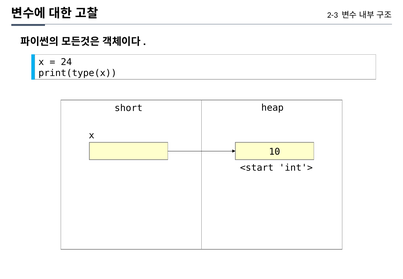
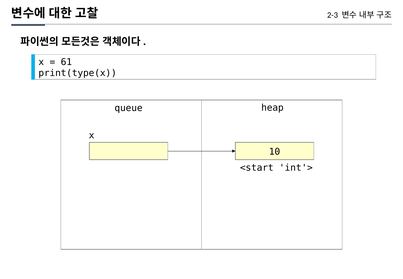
24: 24 -> 61 (66, 62)
short: short -> queue (129, 108)
